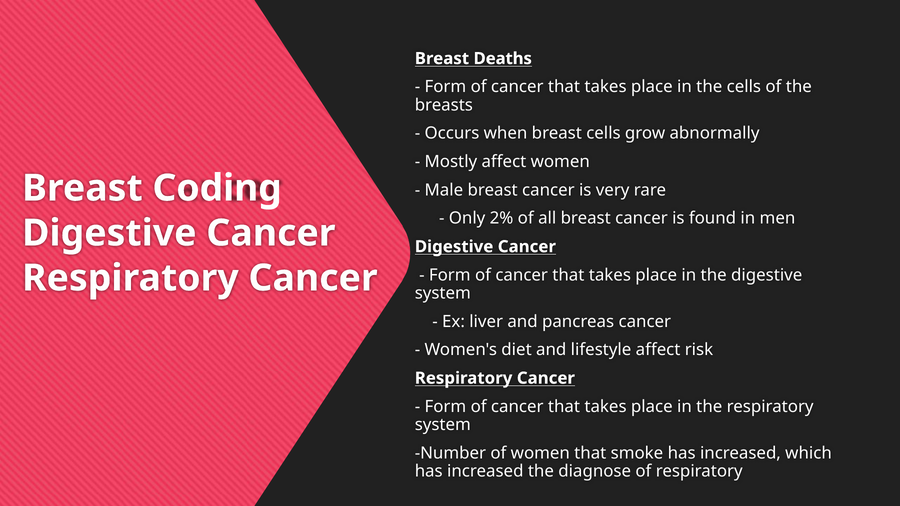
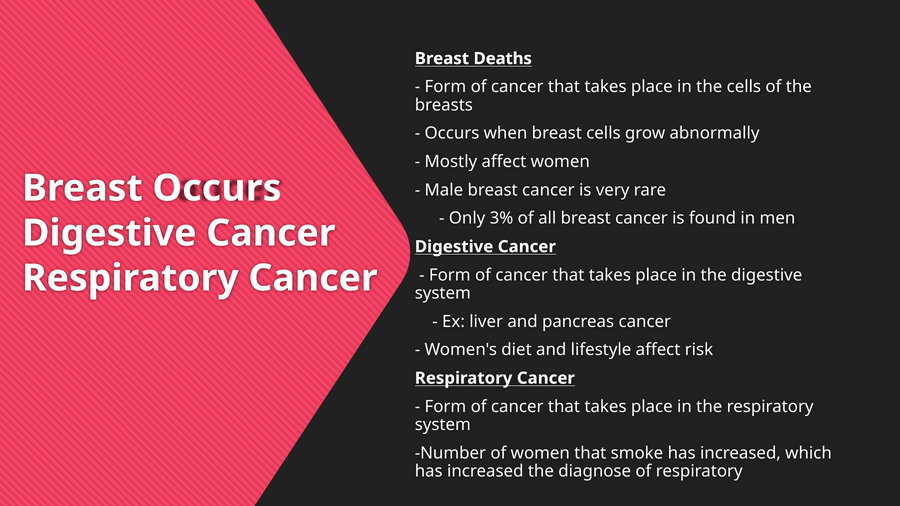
Breast Coding: Coding -> Occurs (217, 188)
2%: 2% -> 3% (502, 218)
